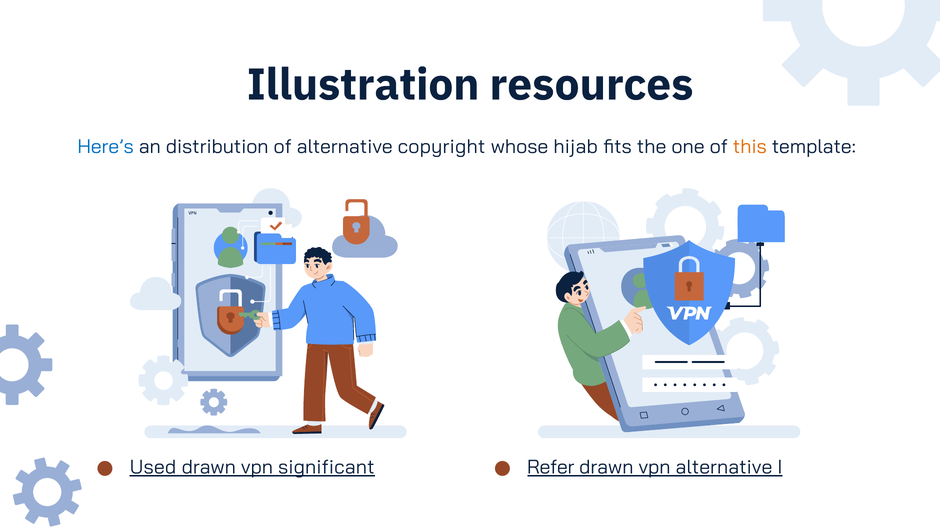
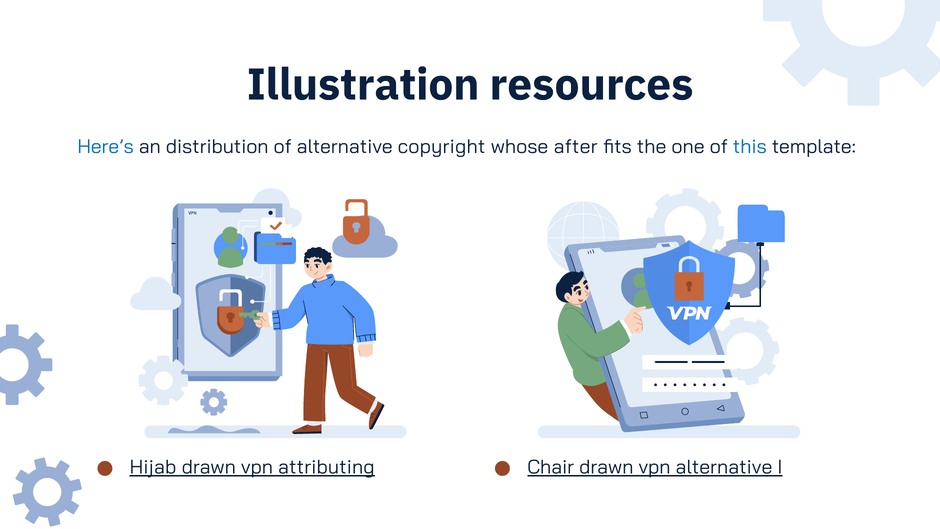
hijab: hijab -> after (576, 147)
this colour: orange -> blue (750, 147)
Used: Used -> Hijab (153, 467)
significant: significant -> attributing (326, 467)
Refer: Refer -> Chair (551, 467)
